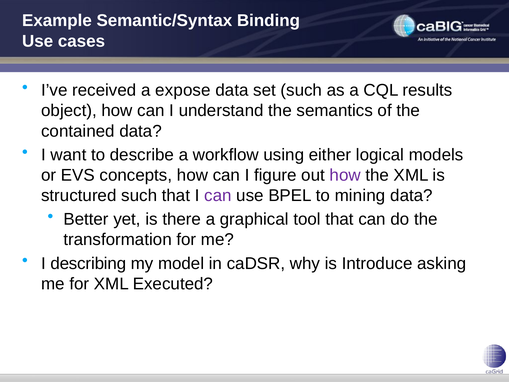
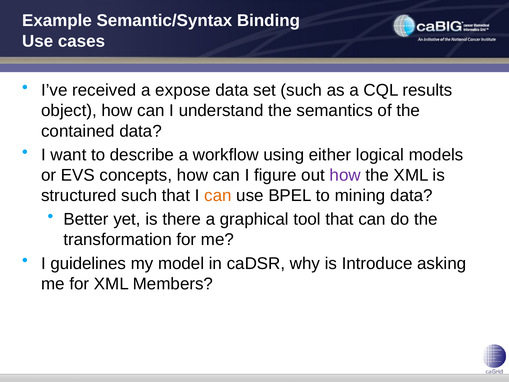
can colour: purple -> orange (218, 195)
describing: describing -> guidelines (88, 263)
Executed: Executed -> Members (173, 284)
